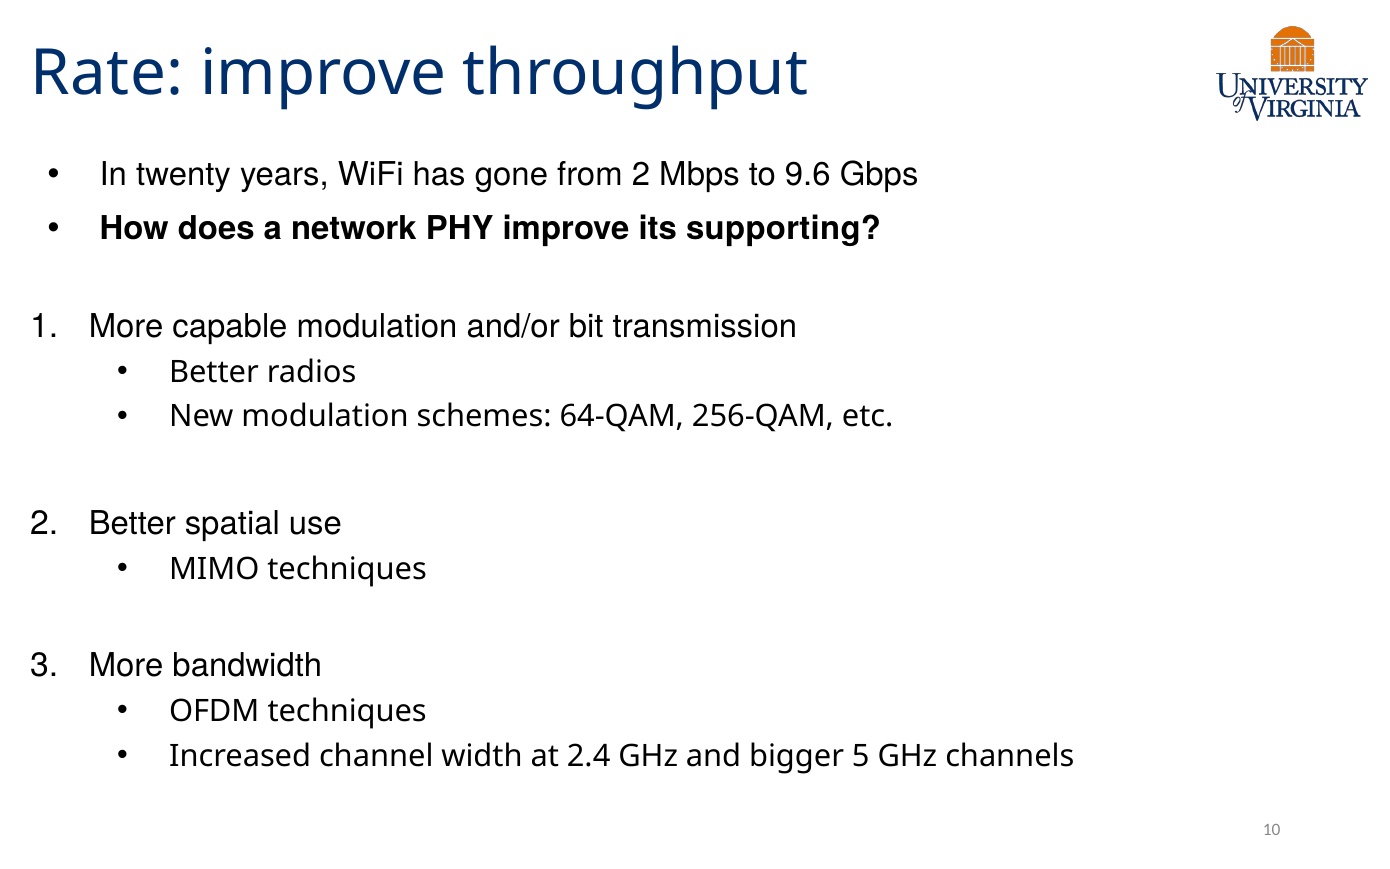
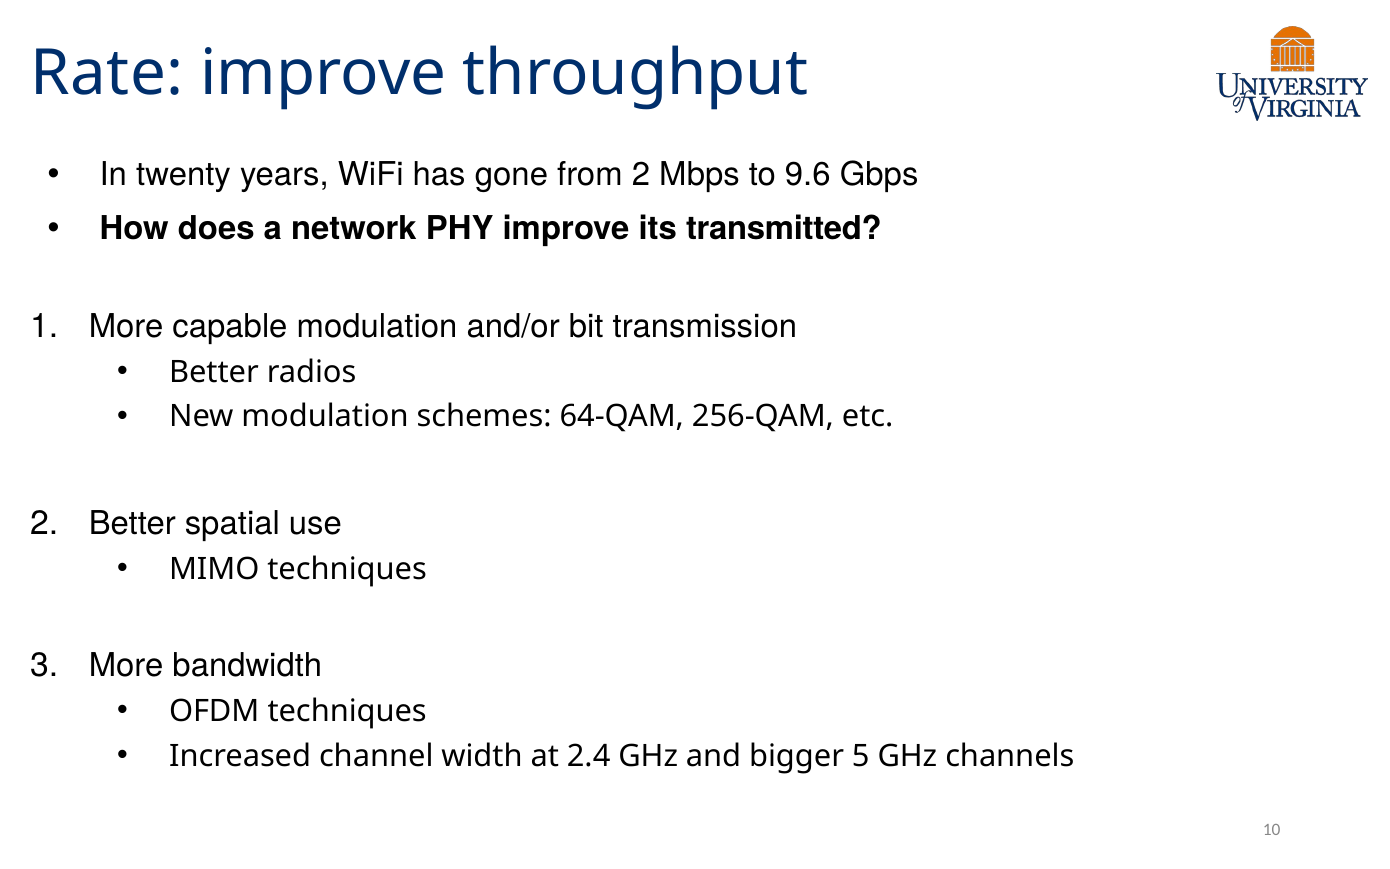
supporting: supporting -> transmitted (784, 229)
